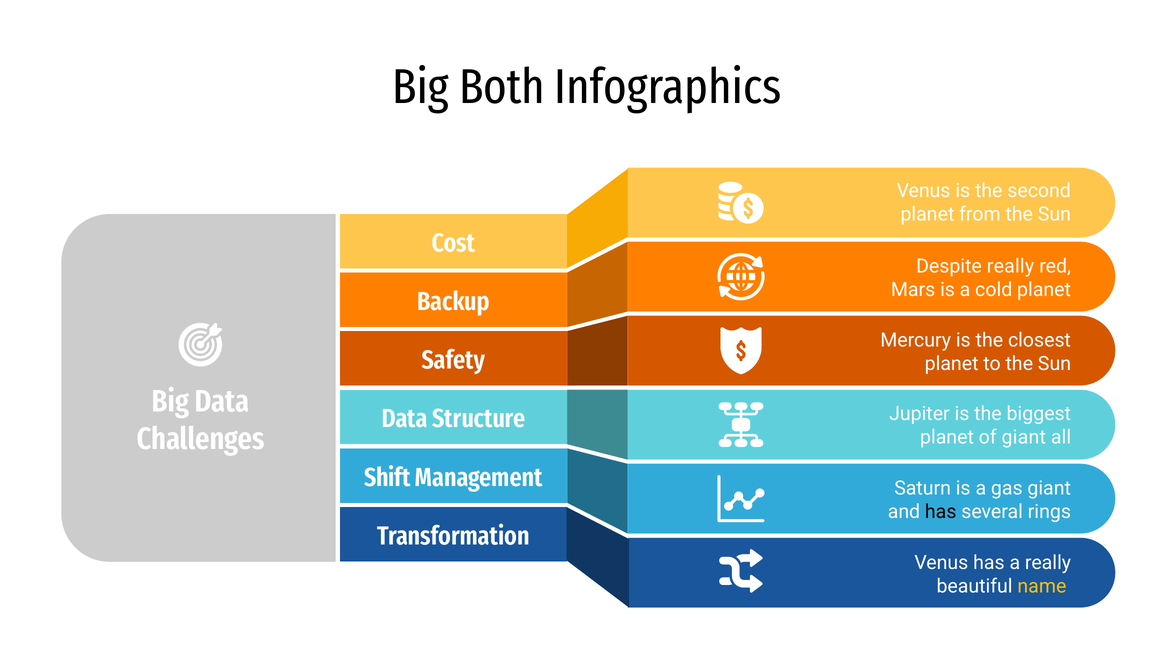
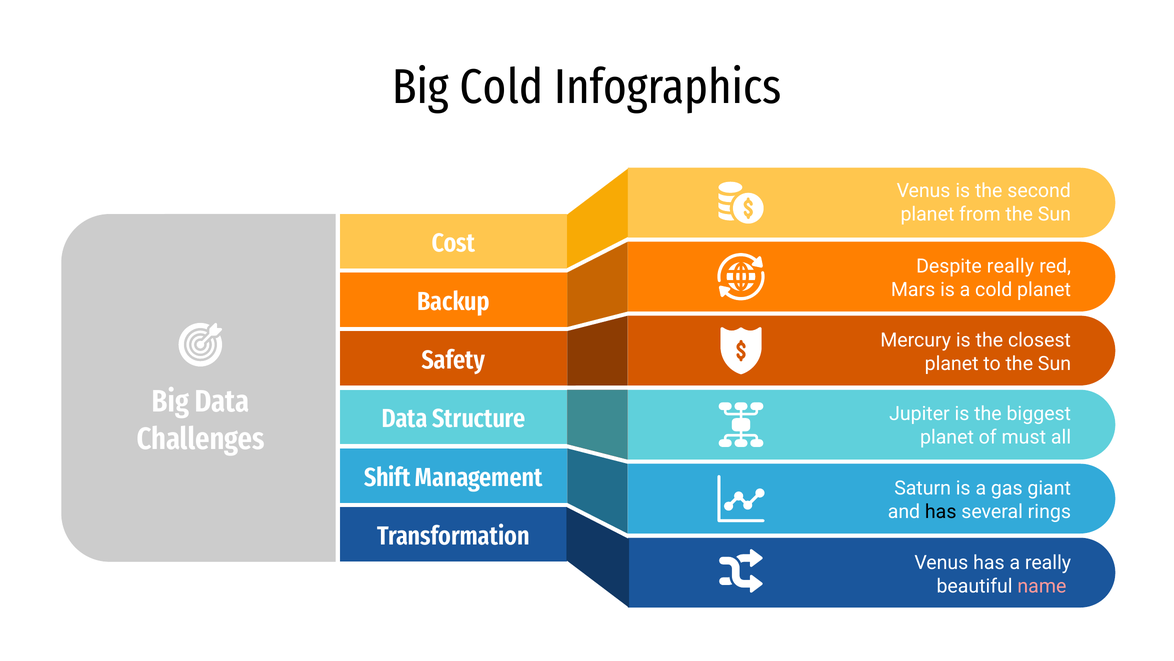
Big Both: Both -> Cold (502, 87)
of giant: giant -> must (1024, 437)
name colour: yellow -> pink (1042, 586)
